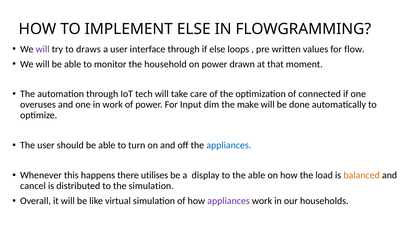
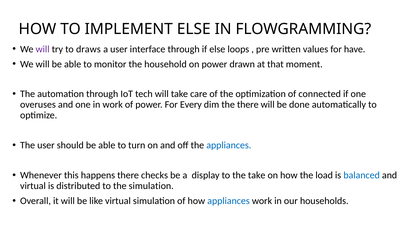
flow: flow -> have (355, 49)
Input: Input -> Every (191, 105)
the make: make -> there (248, 105)
utilises: utilises -> checks (155, 175)
the able: able -> take (257, 175)
balanced colour: orange -> blue (362, 175)
cancel: cancel -> virtual (33, 186)
appliances colour: purple -> blue (229, 201)
